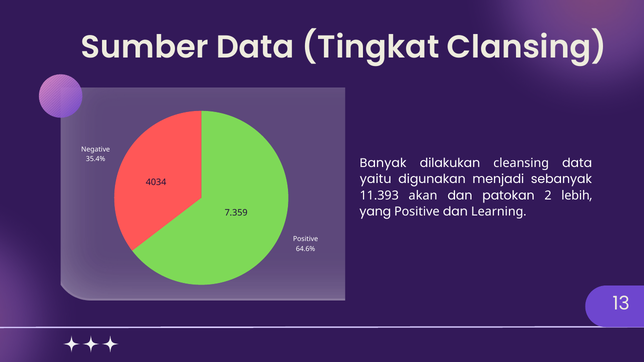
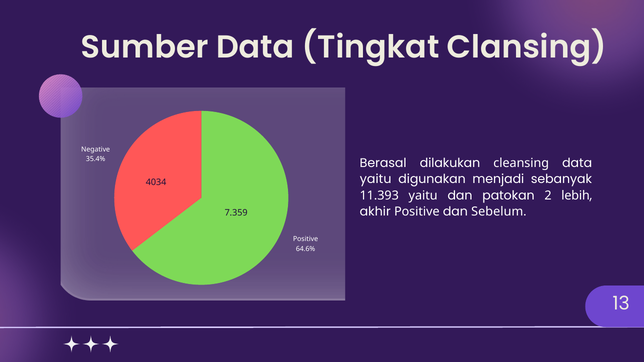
Banyak: Banyak -> Berasal (383, 163)
11.393 akan: akan -> yaitu (423, 196)
yang: yang -> akhir (375, 212)
Learning: Learning -> Sebelum (497, 212)
